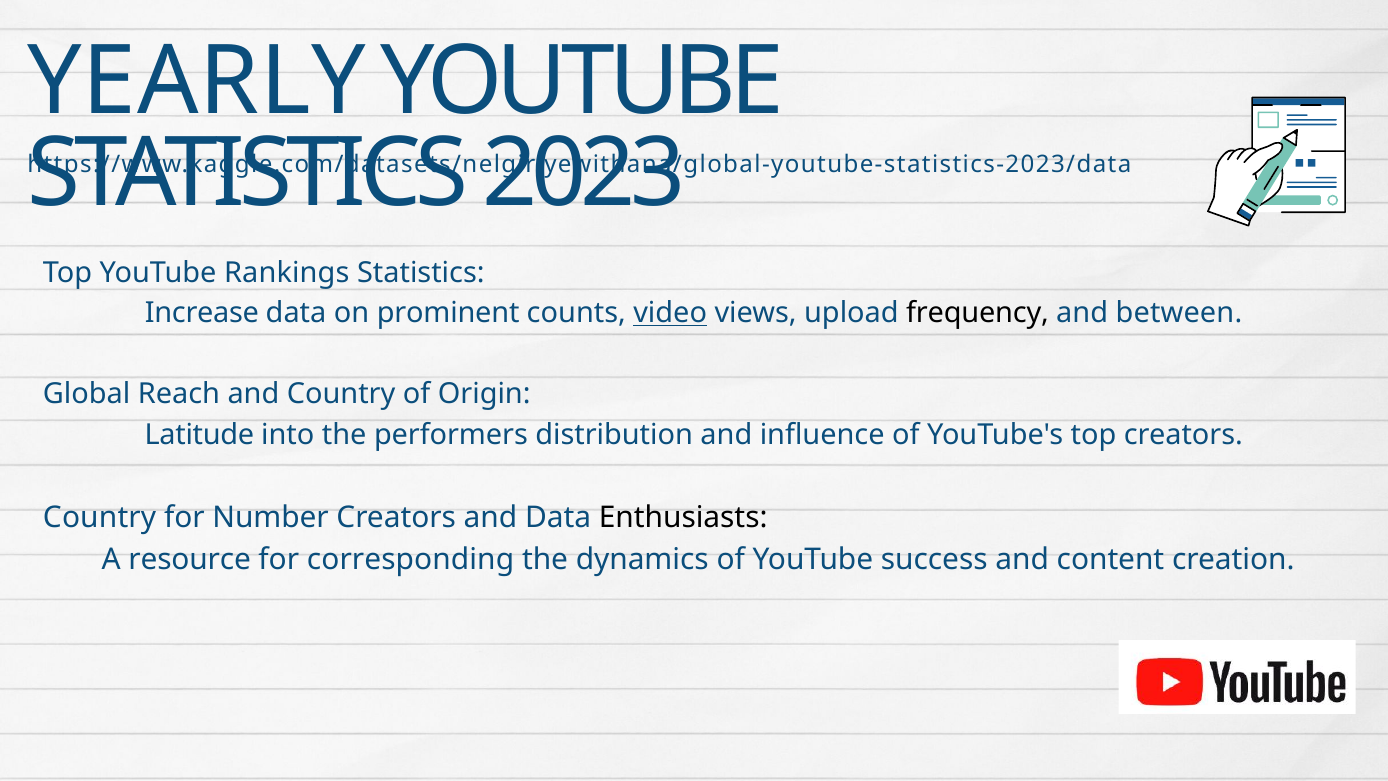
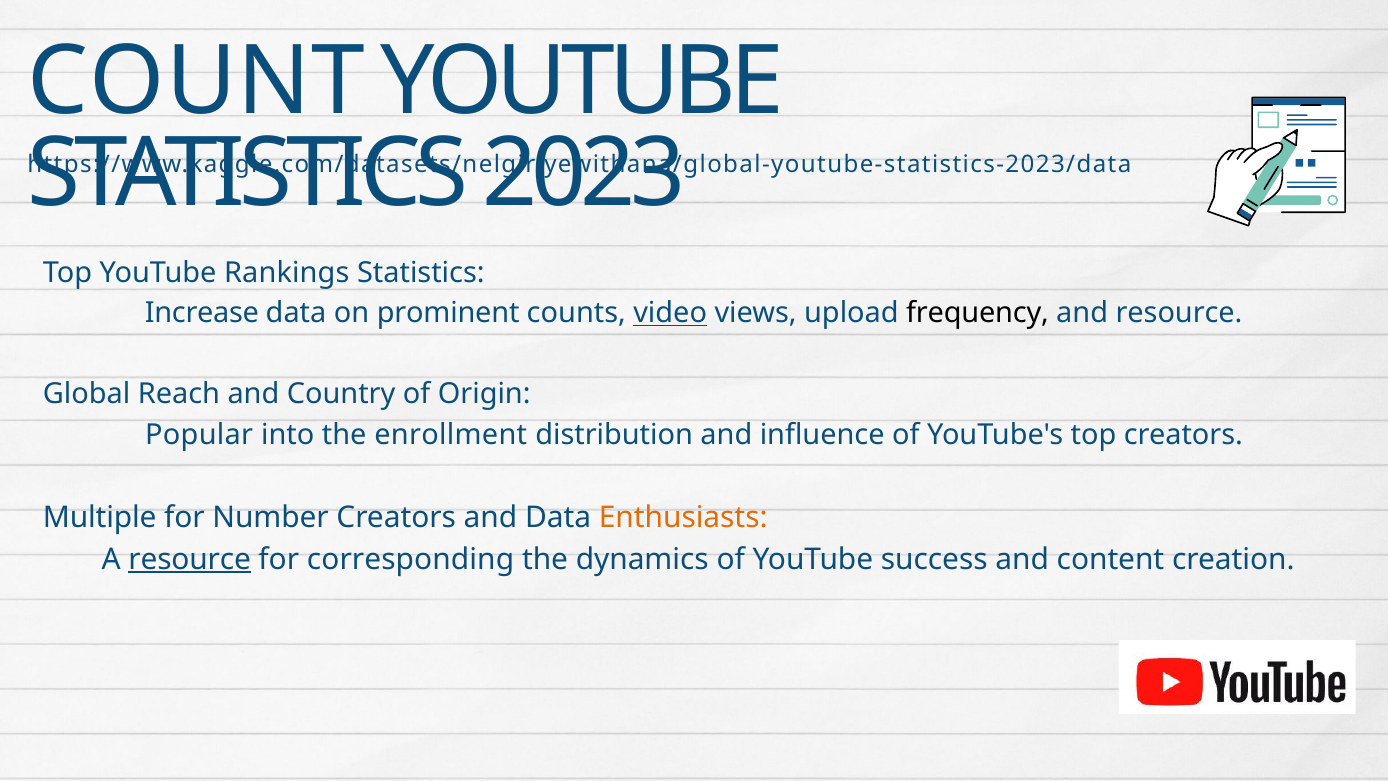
YEARLY: YEARLY -> COUNT (197, 81)
and between: between -> resource (1179, 313)
Latitude: Latitude -> Popular (199, 434)
performers: performers -> enrollment (451, 434)
Country: Country -> Multiple (100, 517)
Enthusiasts colour: black -> orange (683, 517)
resource underline: none -> present (190, 559)
